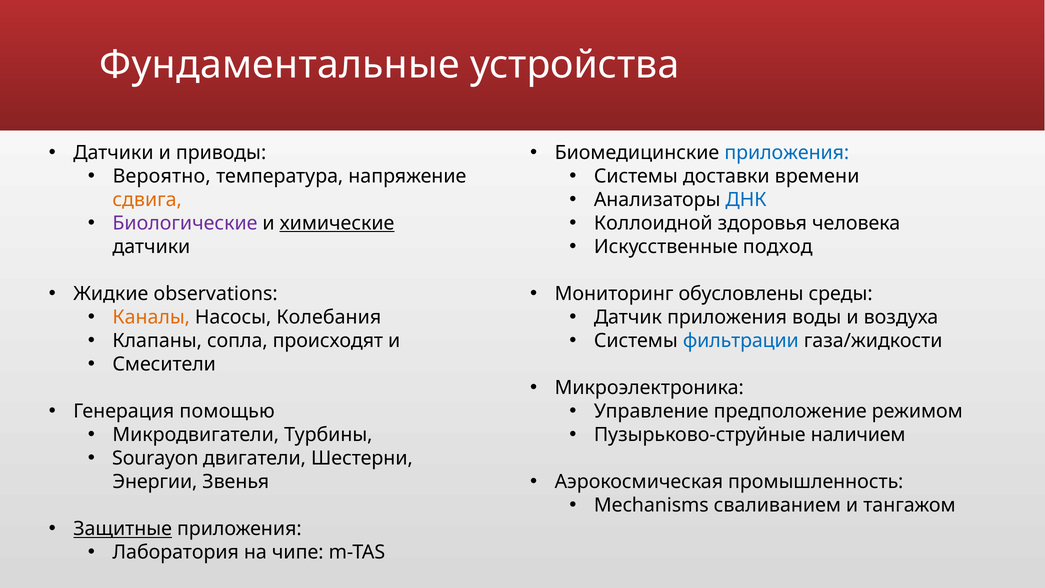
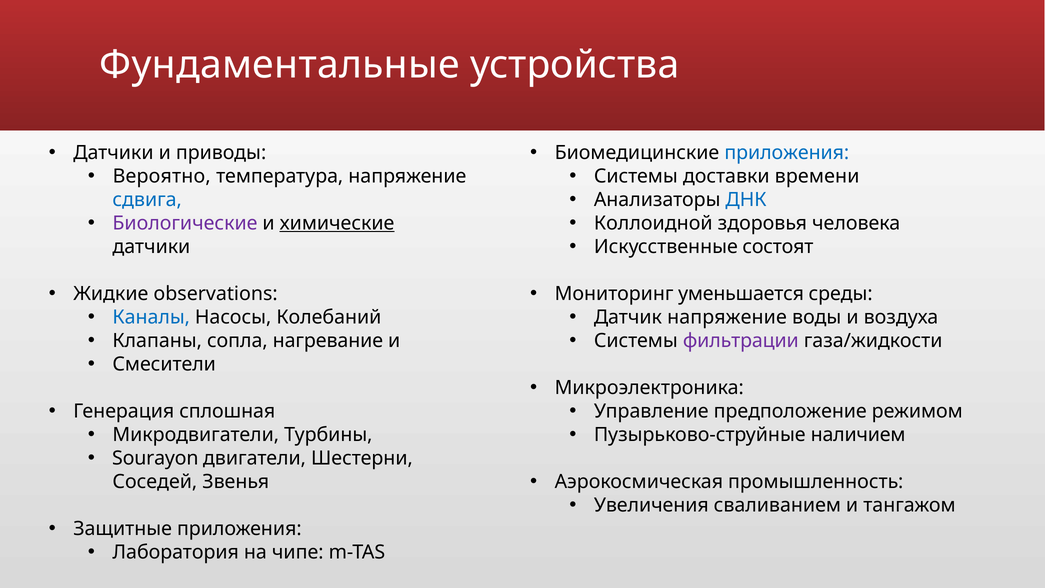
сдвига colour: orange -> blue (147, 200)
подход: подход -> состоят (778, 247)
обусловлены: обусловлены -> уменьшается (741, 294)
Каналы colour: orange -> blue (151, 317)
Колебания: Колебания -> Колебаний (329, 317)
Датчик приложения: приложения -> напряжение (727, 317)
происходят: происходят -> нагревание (328, 341)
фильтрации colour: blue -> purple (741, 341)
помощью: помощью -> сплошная (227, 411)
Энергии: Энергии -> Соседей (155, 482)
Mechanisms: Mechanisms -> Увеличения (651, 505)
Защитные underline: present -> none (123, 529)
